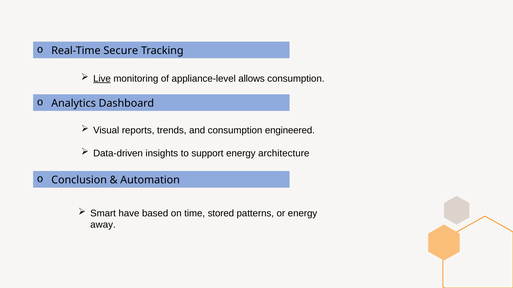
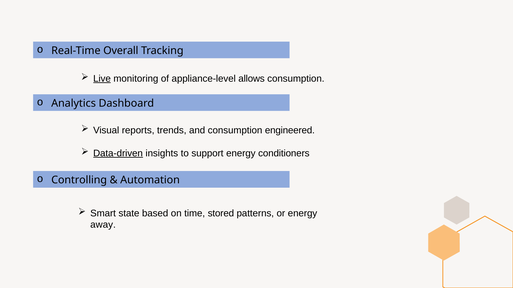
Secure: Secure -> Overall (121, 51)
Data-driven underline: none -> present (118, 154)
architecture: architecture -> conditioners (284, 154)
Conclusion: Conclusion -> Controlling (79, 180)
have: have -> state (129, 214)
